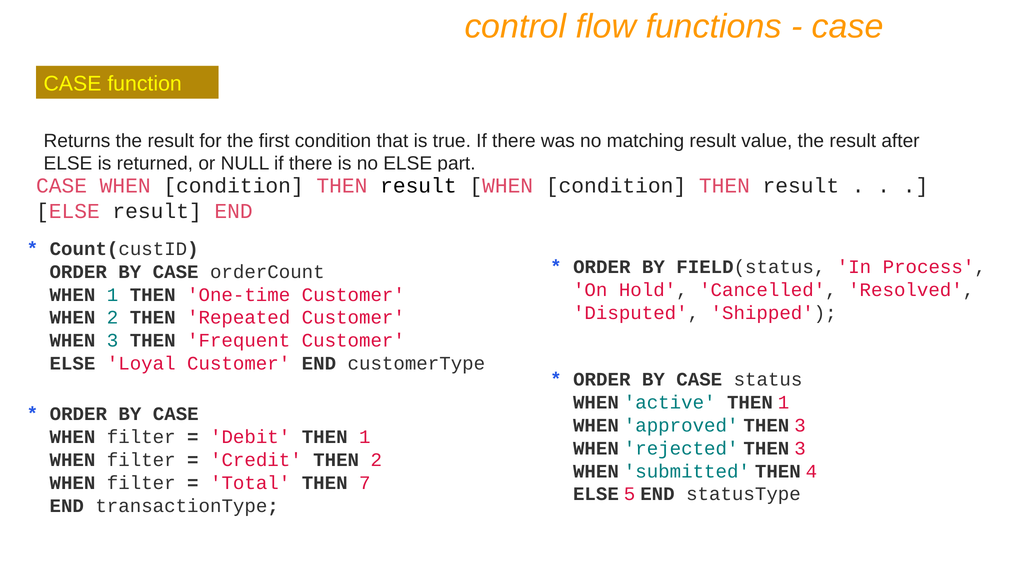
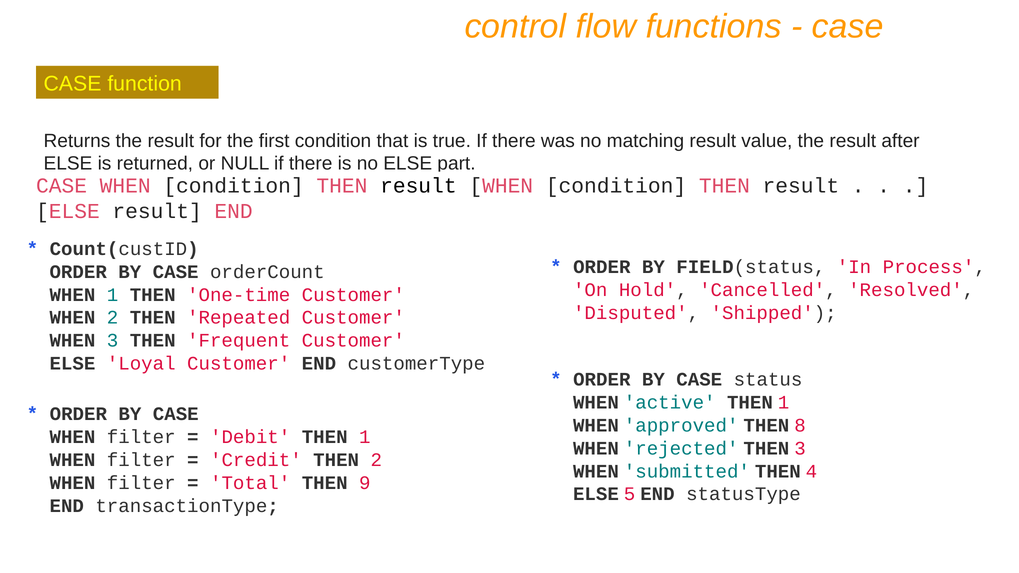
approved THEN 3: 3 -> 8 (800, 425)
7: 7 -> 9 (365, 483)
